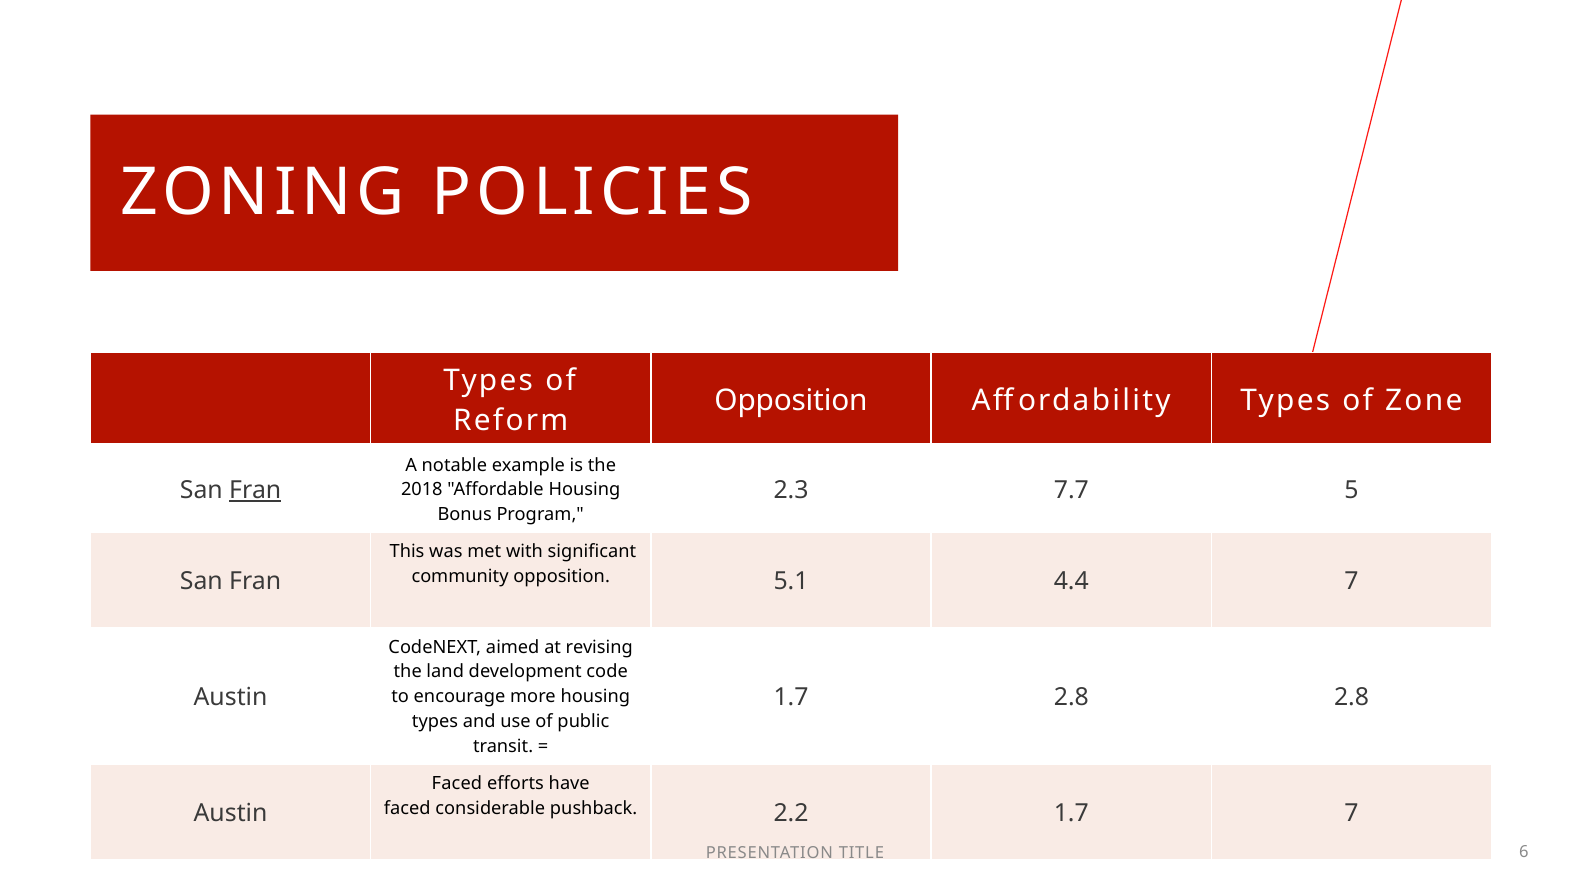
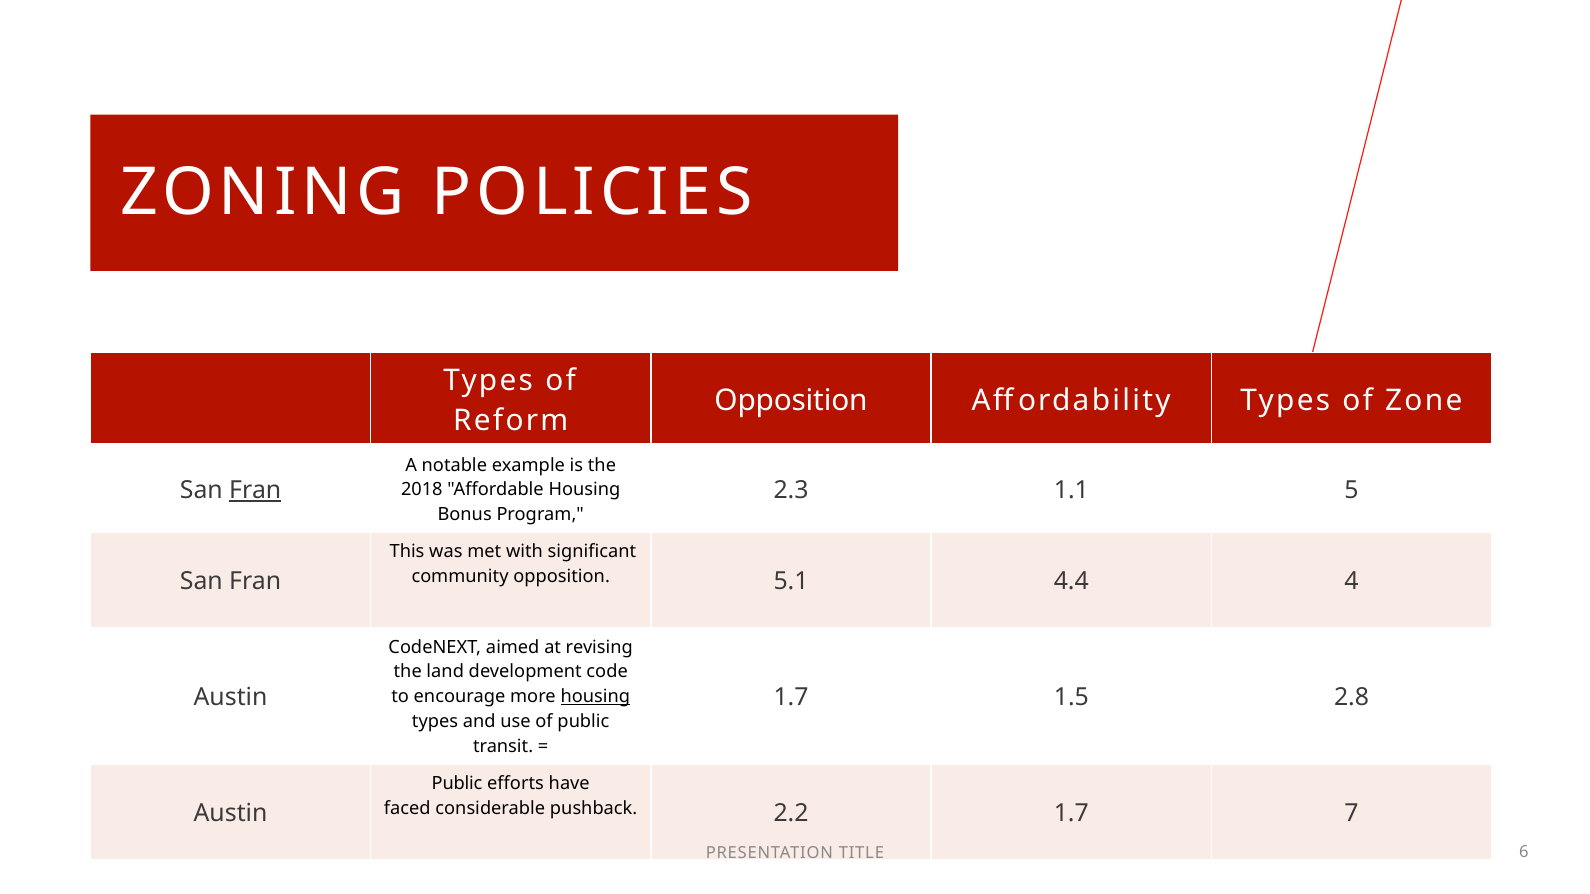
7.7: 7.7 -> 1.1 (1071, 491)
4.4 7: 7 -> 4 (1352, 582)
1.7 2.8: 2.8 -> 1.5 (1071, 697)
housing underline: none -> present (595, 697)
Faced: Faced -> Public (457, 784)
